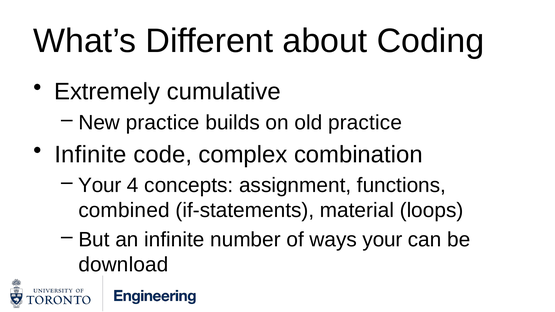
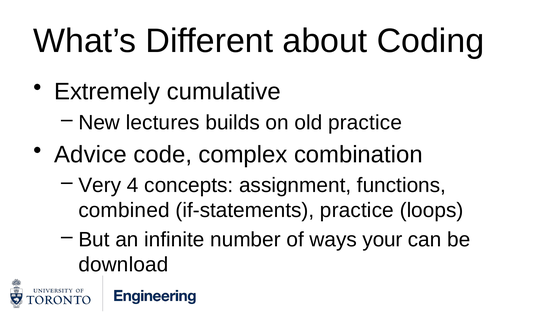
New practice: practice -> lectures (163, 123)
Infinite: Infinite -> Advice (90, 155)
Your: Your -> Very (100, 186)
if-statements material: material -> practice (357, 211)
